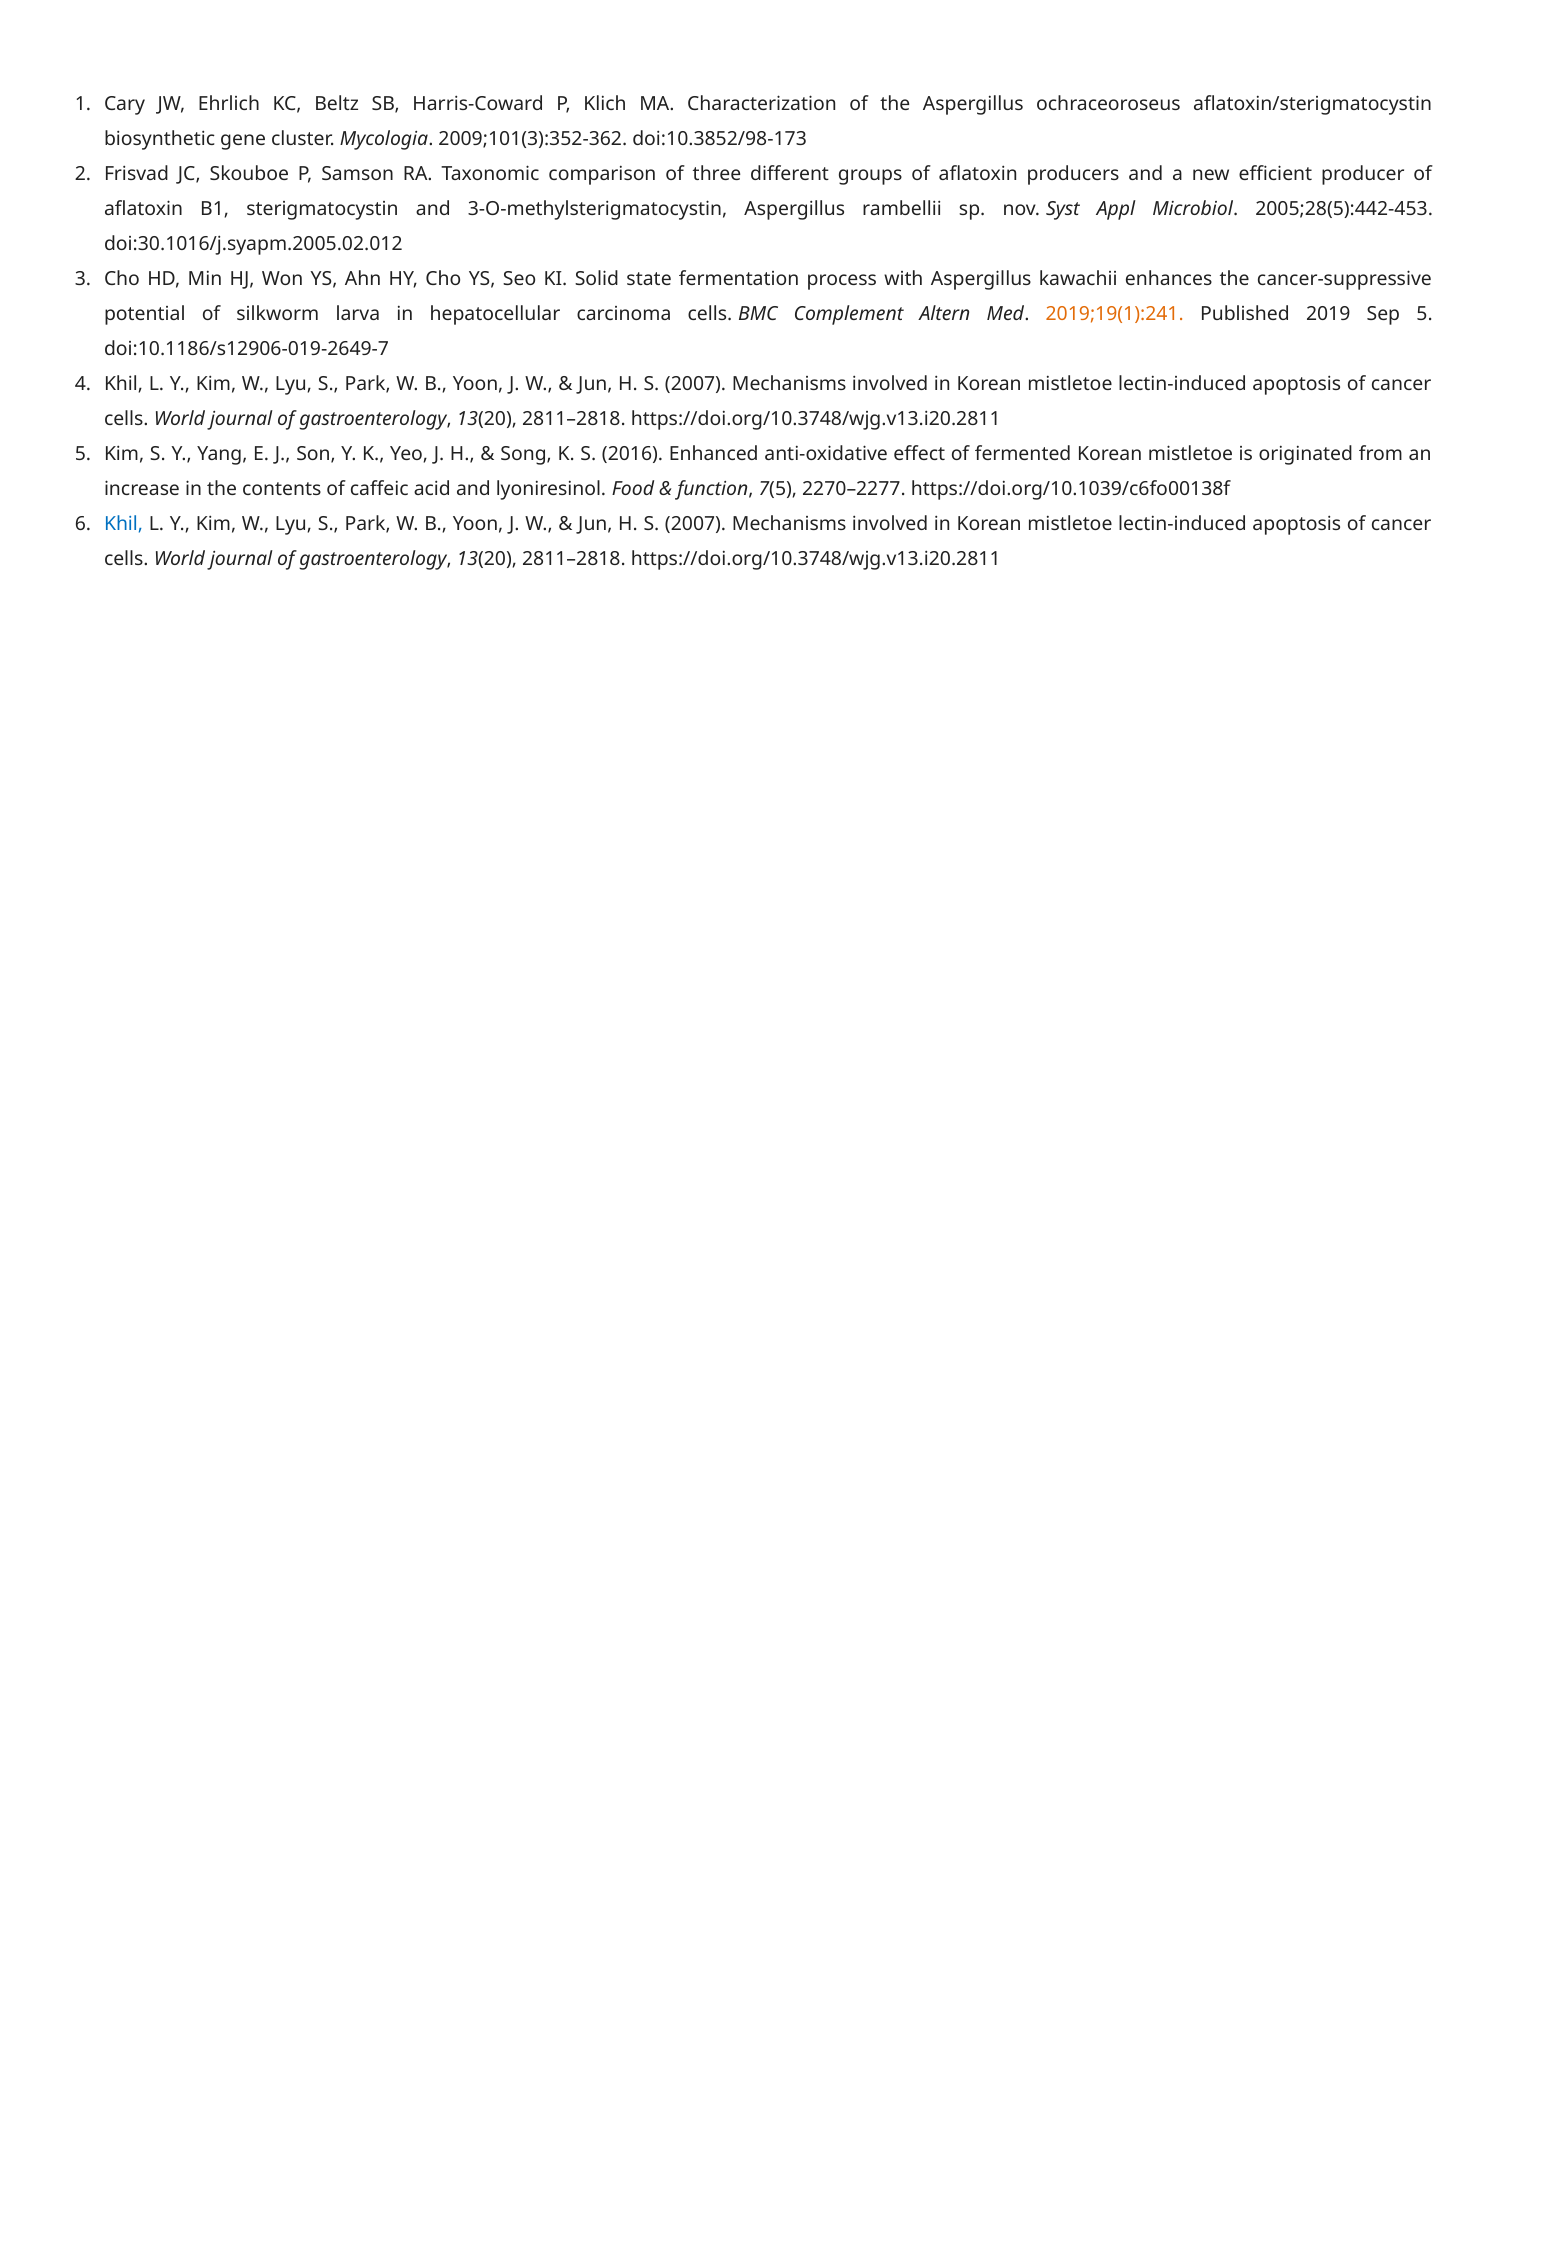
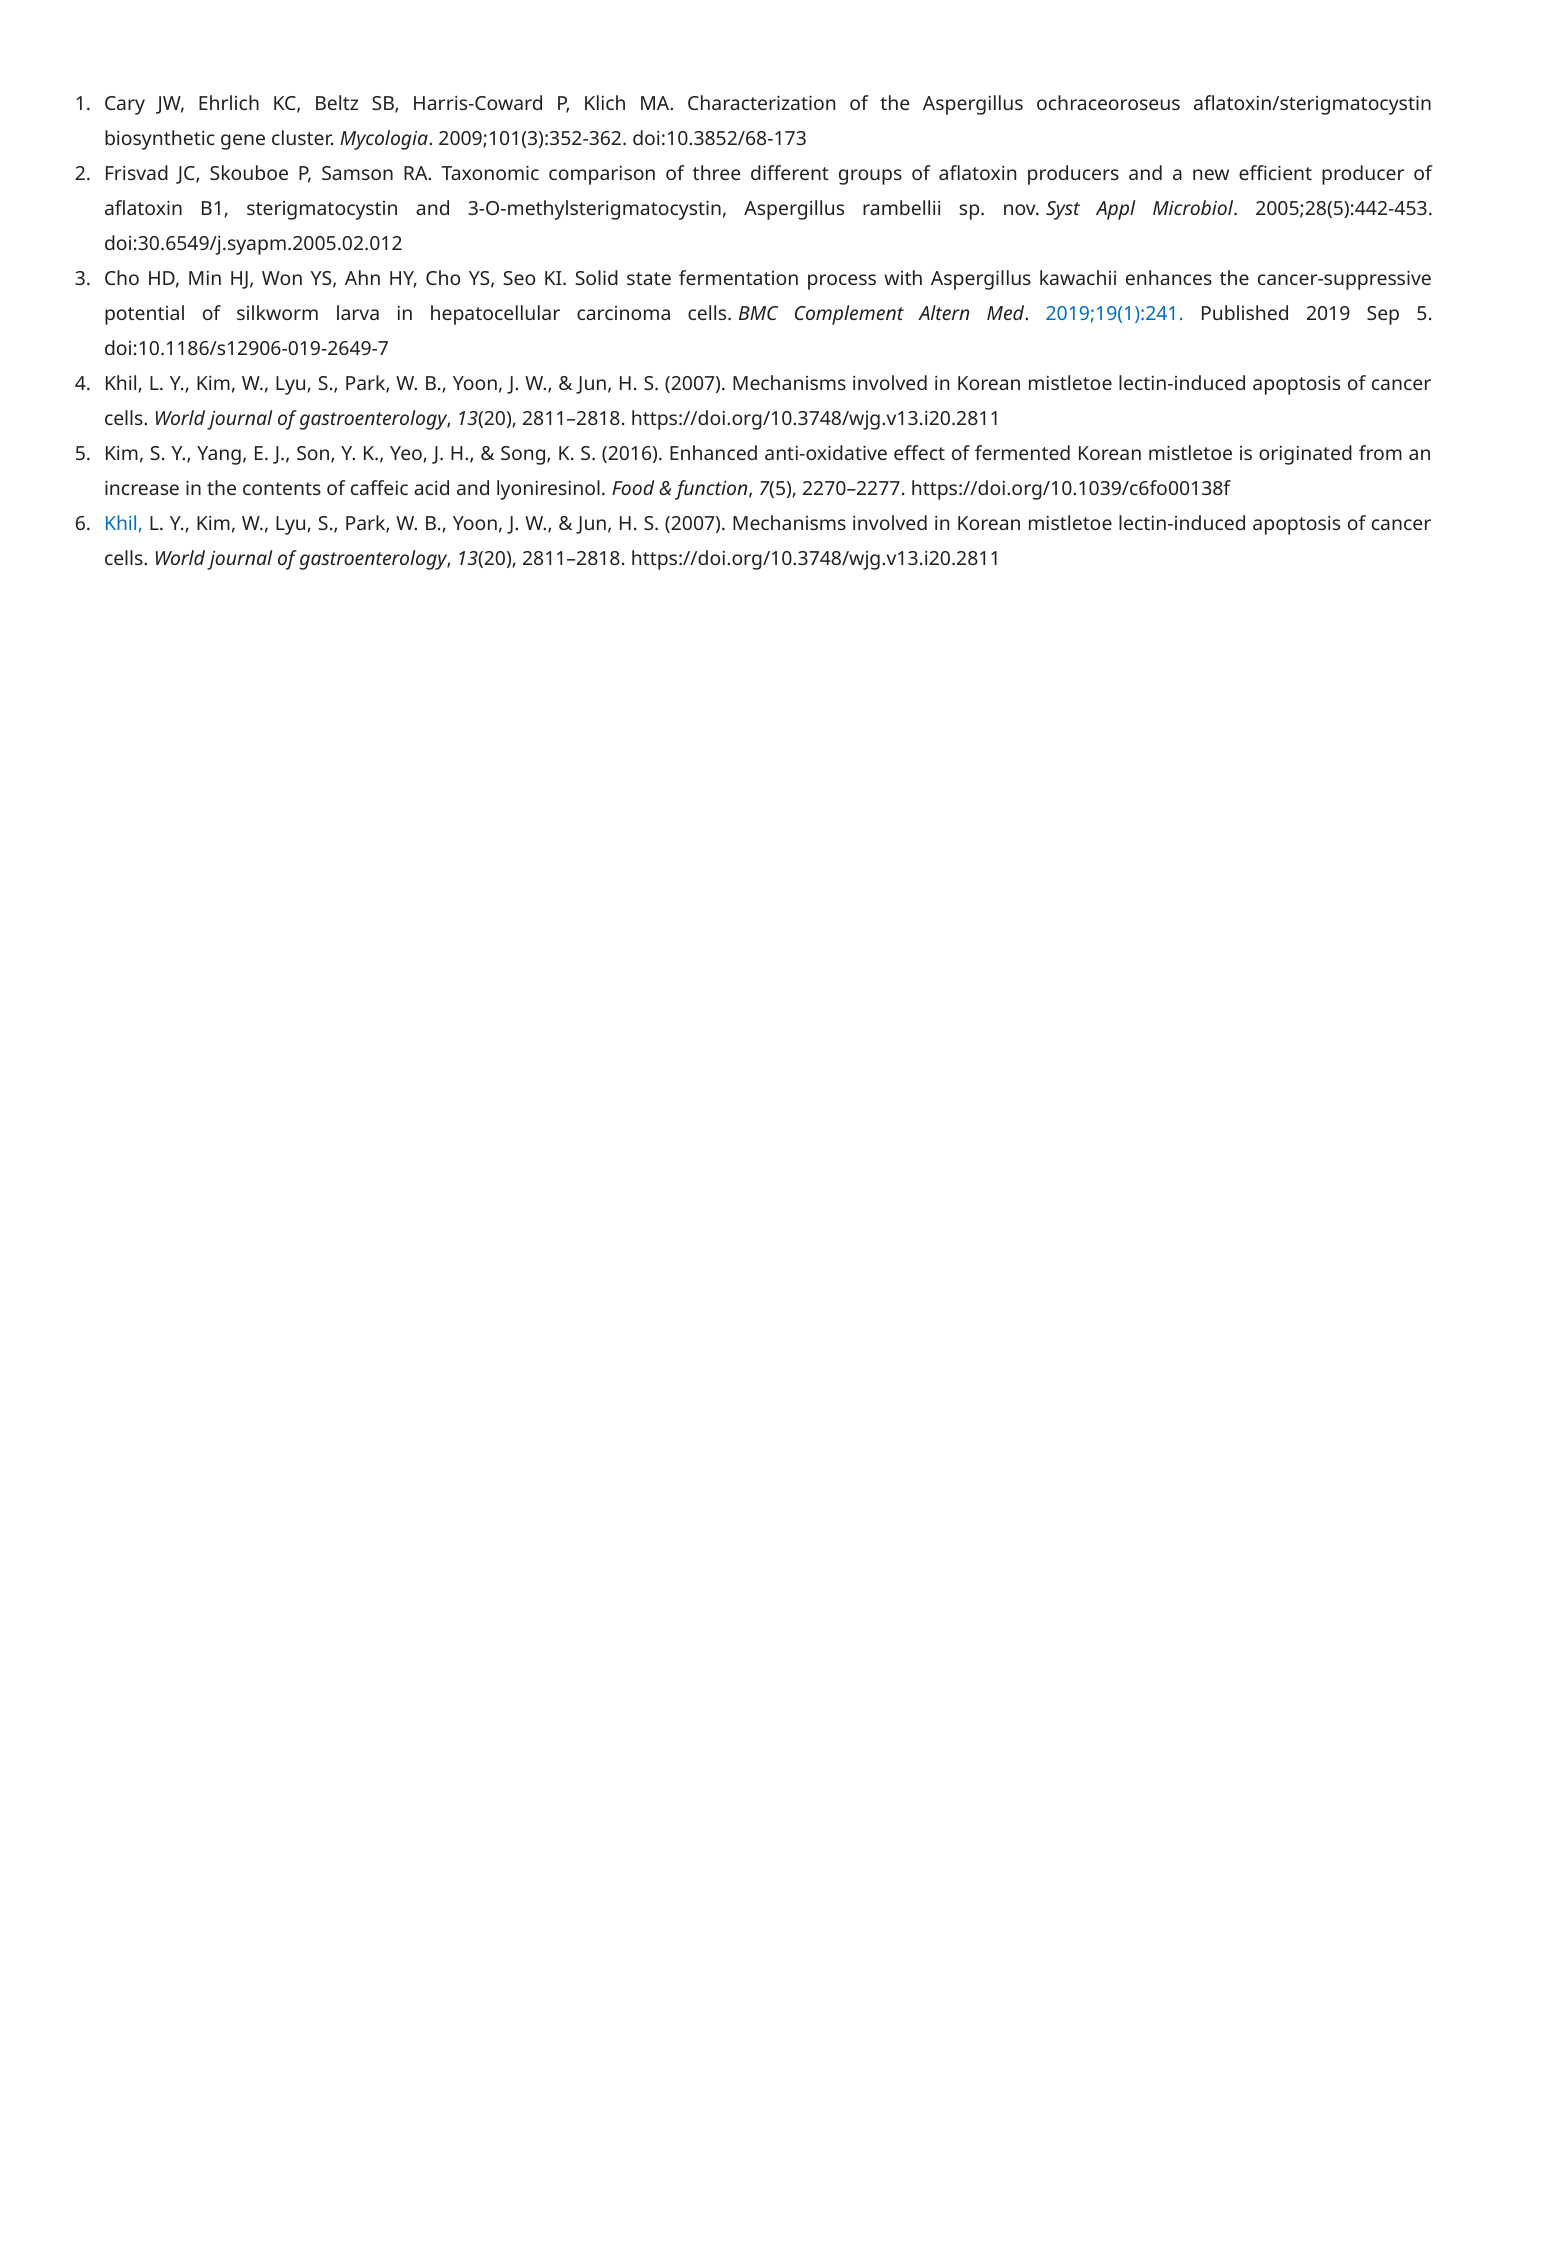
doi:10.3852/98-173: doi:10.3852/98-173 -> doi:10.3852/68-173 (720, 139)
doi:30.1016/j.syapm.2005.02.012: doi:30.1016/j.syapm.2005.02.012 -> doi:30.6549/j.syapm.2005.02.012 (253, 244)
2019;19(1):241 colour: orange -> blue (1115, 314)
